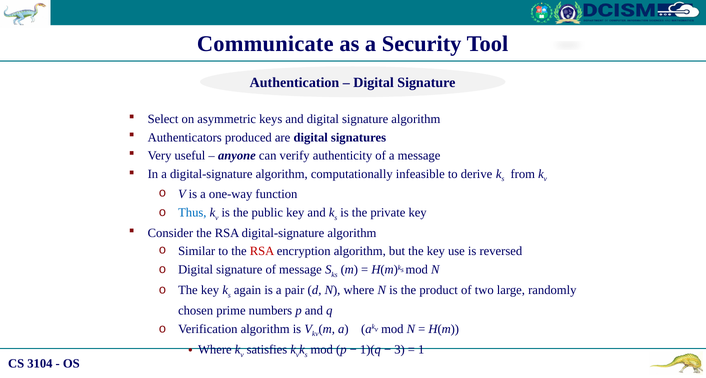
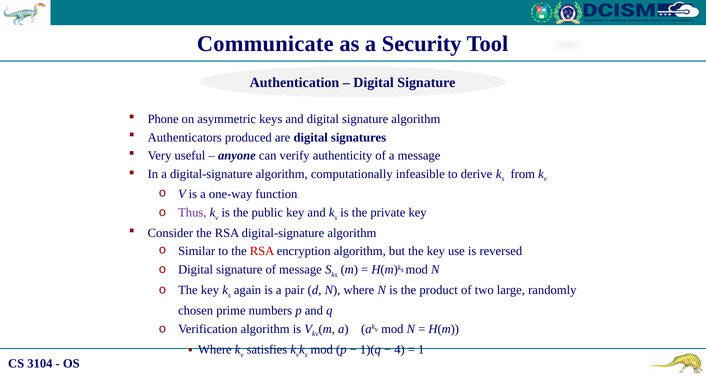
Select: Select -> Phone (163, 119)
Thus colour: blue -> purple (192, 213)
3: 3 -> 4 (400, 350)
